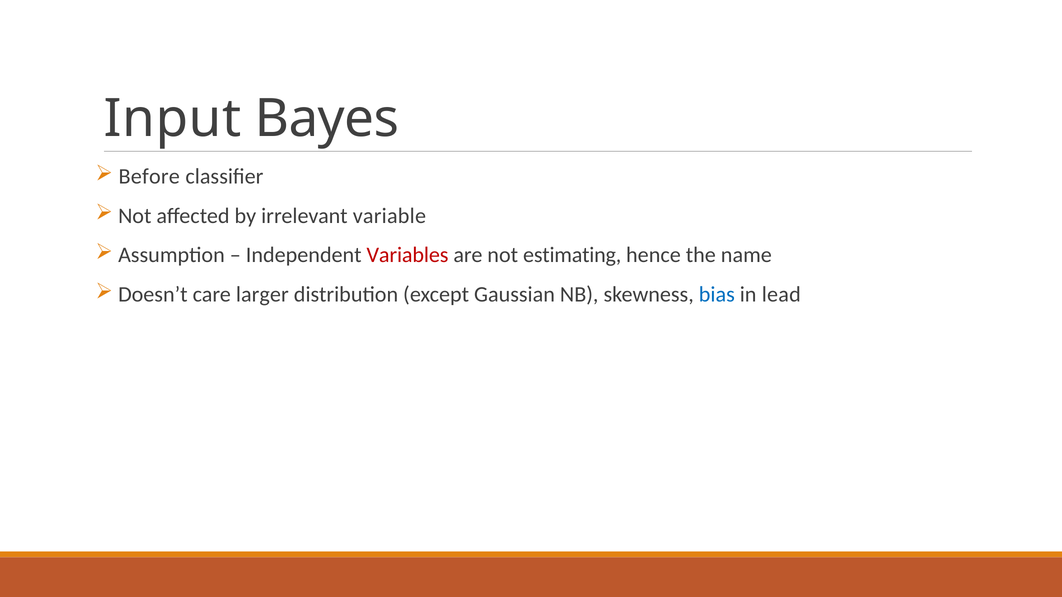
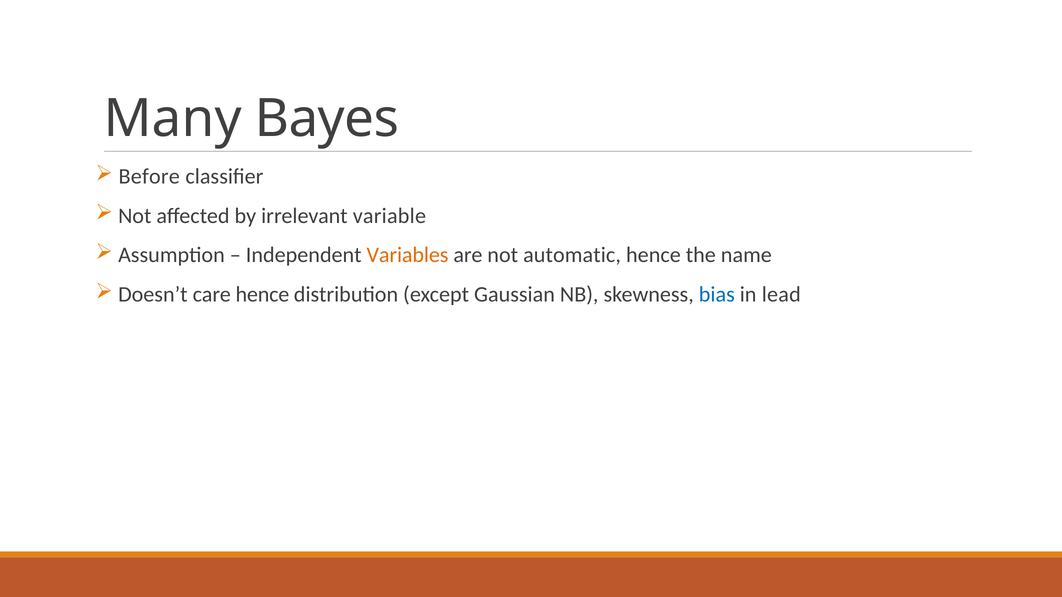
Input: Input -> Many (173, 119)
Variables colour: red -> orange (407, 255)
estimating: estimating -> automatic (572, 255)
care larger: larger -> hence (262, 295)
